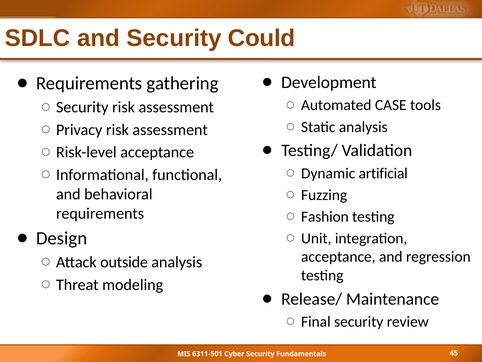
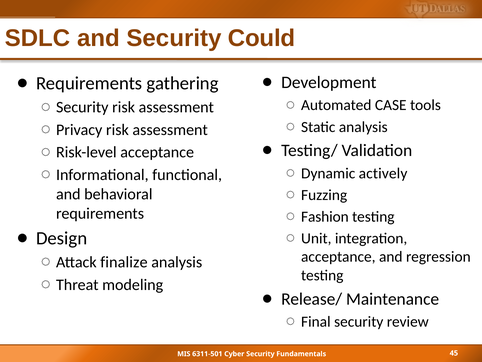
artificial: artificial -> actively (383, 173)
outside: outside -> finalize (124, 262)
